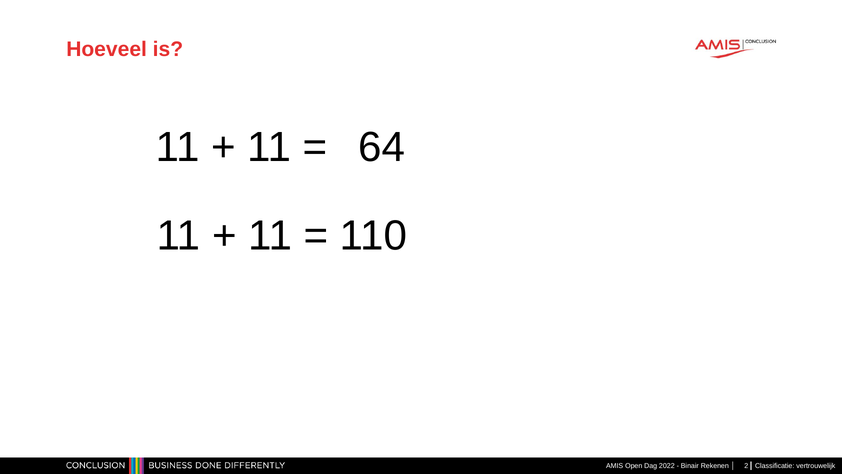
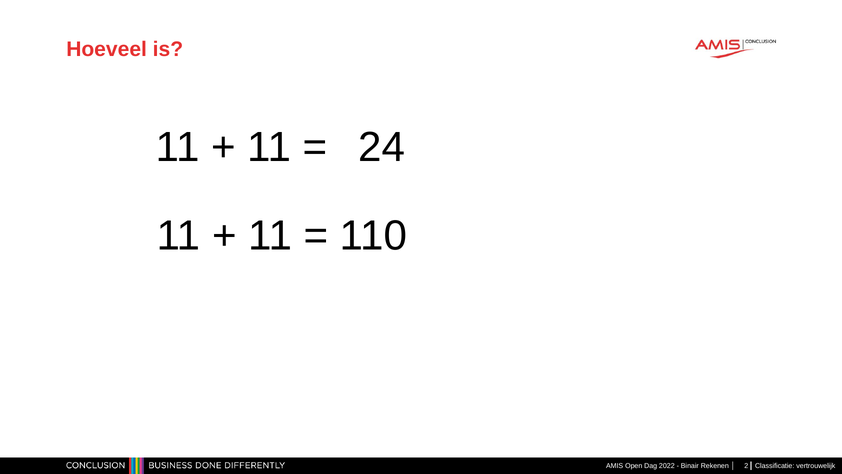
64: 64 -> 24 (382, 147)
